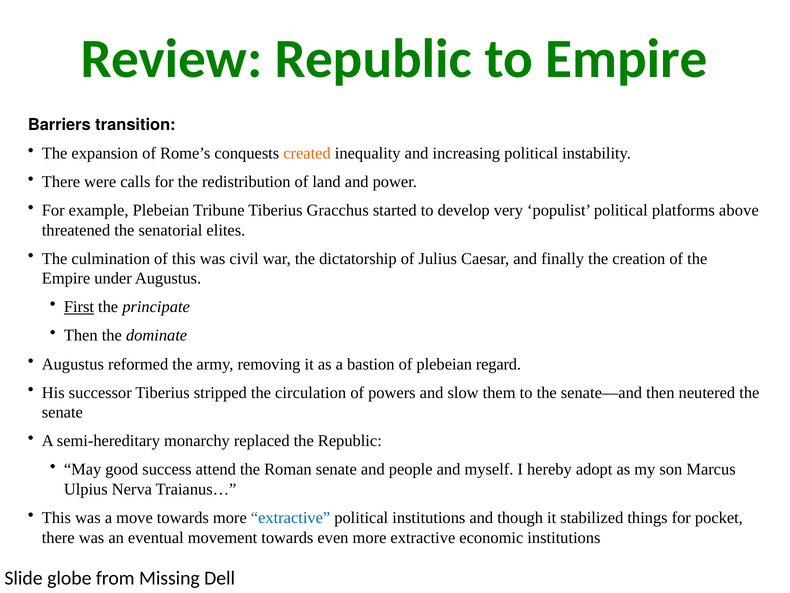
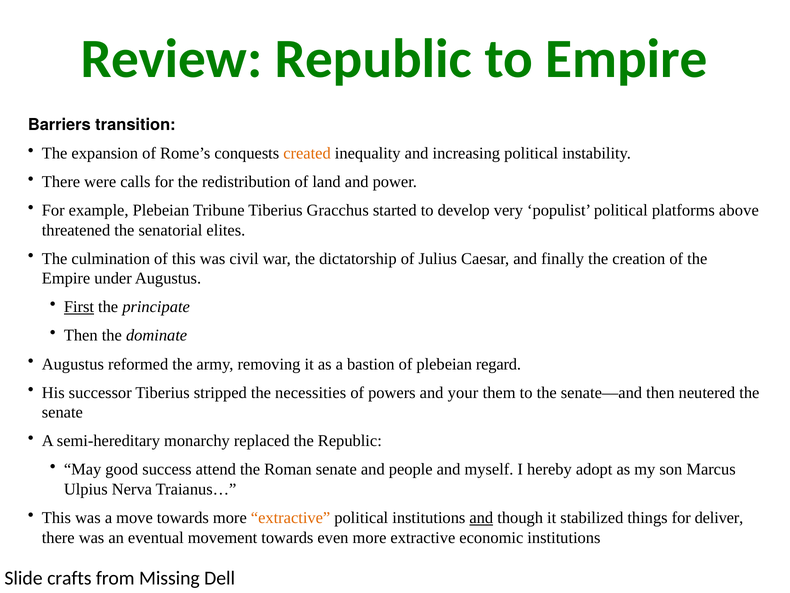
circulation: circulation -> necessities (311, 392)
slow: slow -> your (463, 392)
extractive colour: blue -> orange (291, 517)
and underline: none -> present (481, 517)
pocket: pocket -> deliver (719, 517)
globe: globe -> crafts (69, 578)
